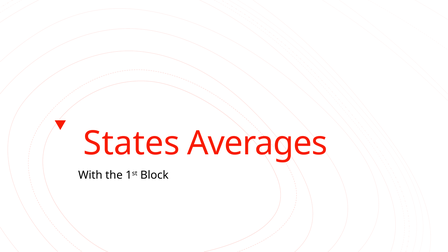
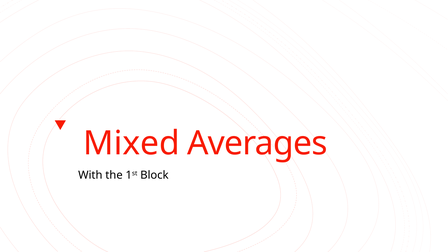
States: States -> Mixed (132, 143)
